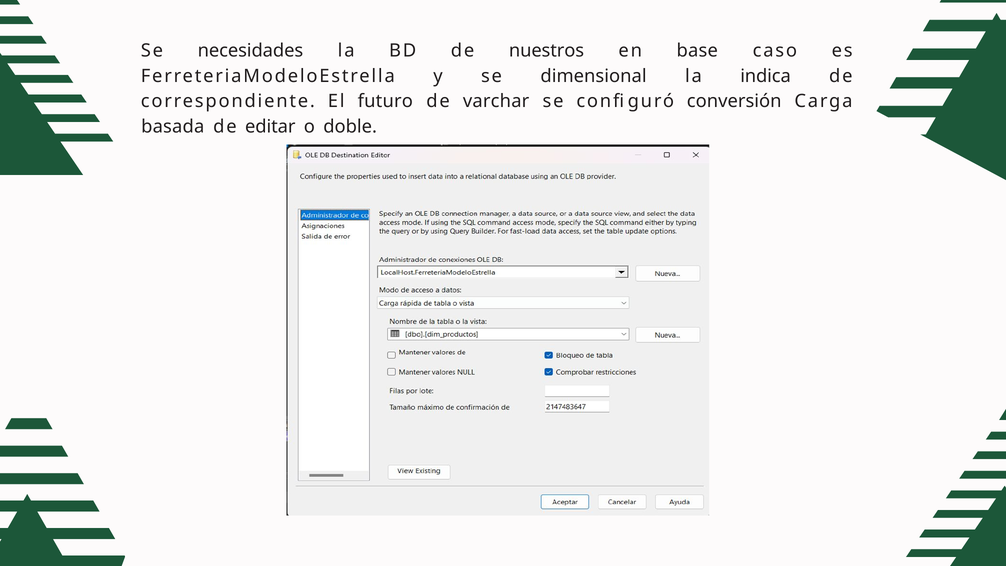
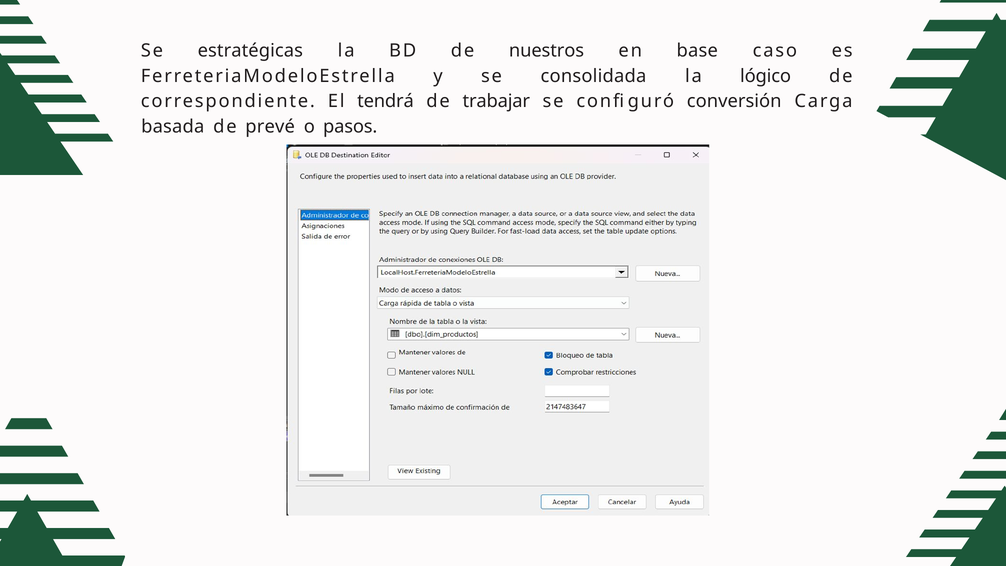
necesidades: necesidades -> estratégicas (250, 51)
dimensional: dimensional -> consolidada (593, 76)
indica: indica -> lógico (766, 76)
futuro: futuro -> tendrá (386, 101)
varchar: varchar -> trabajar (496, 101)
editar: editar -> prevé (270, 127)
doble: doble -> pasos (350, 127)
